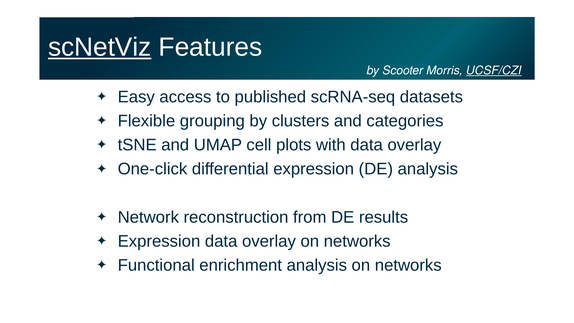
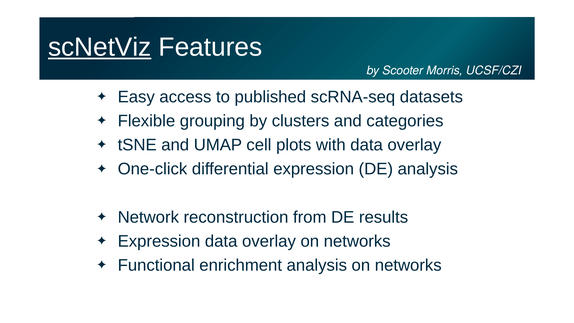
UCSF/CZI underline: present -> none (494, 71)
